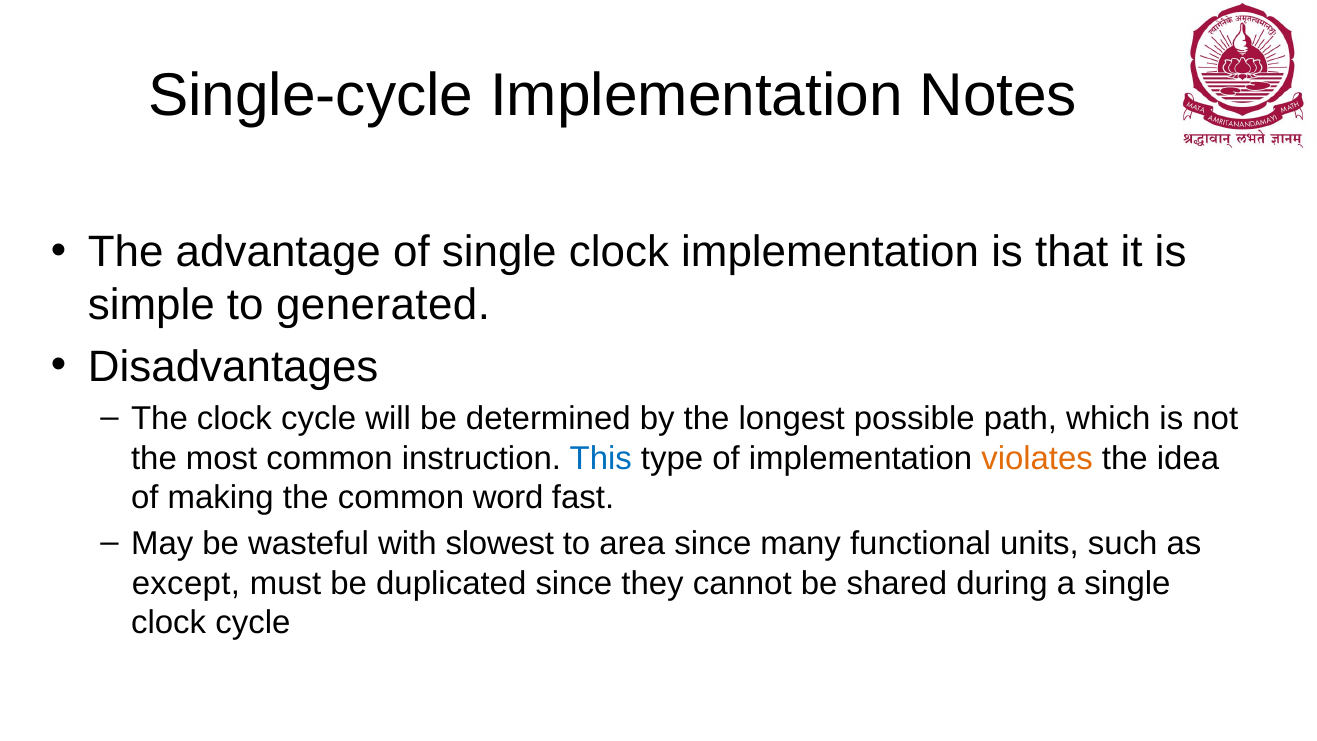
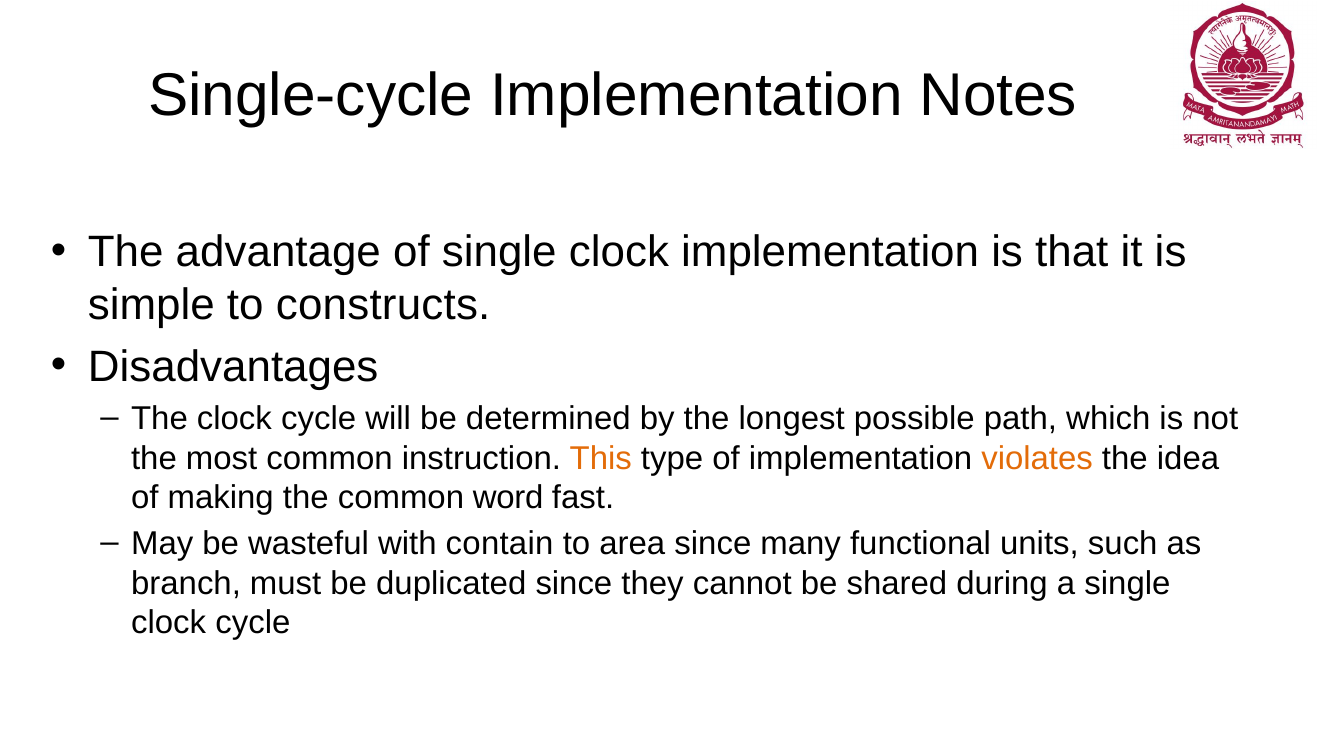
generated: generated -> constructs (383, 305)
This colour: blue -> orange (601, 458)
slowest: slowest -> contain (500, 544)
except: except -> branch (186, 583)
